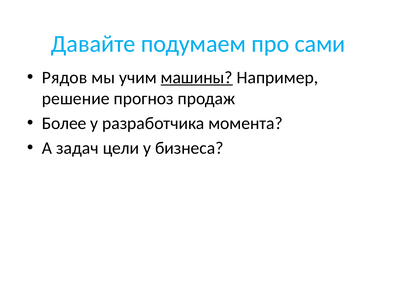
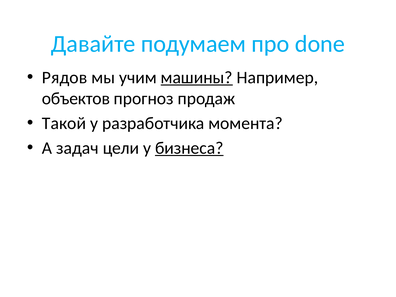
сами: сами -> done (320, 44)
решение: решение -> объектов (76, 99)
Более: Более -> Такой (64, 123)
бизнеса underline: none -> present (189, 148)
